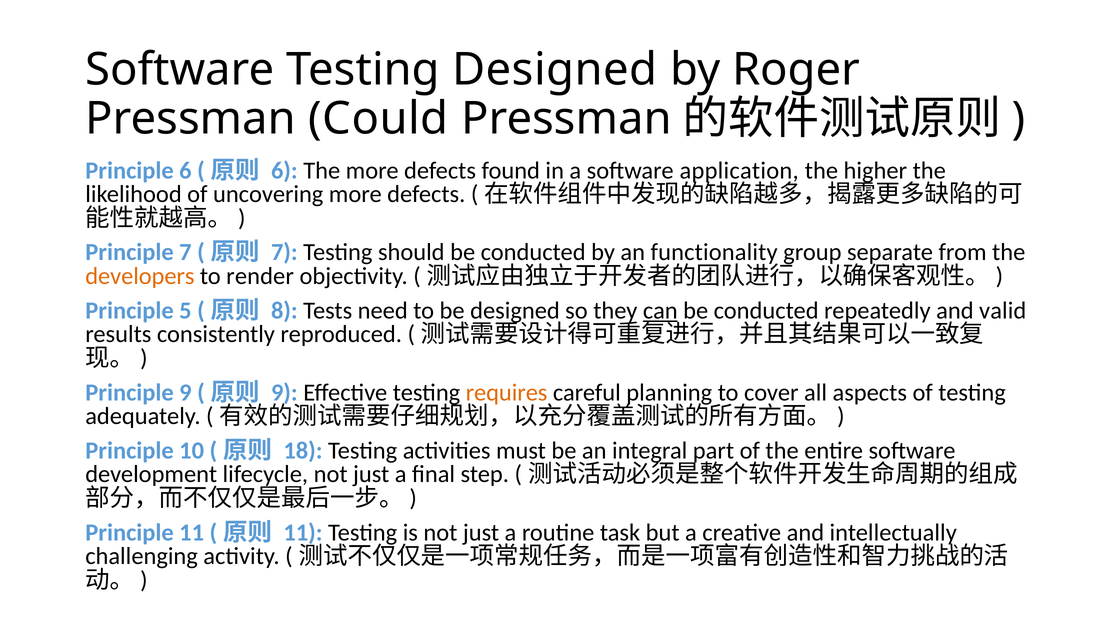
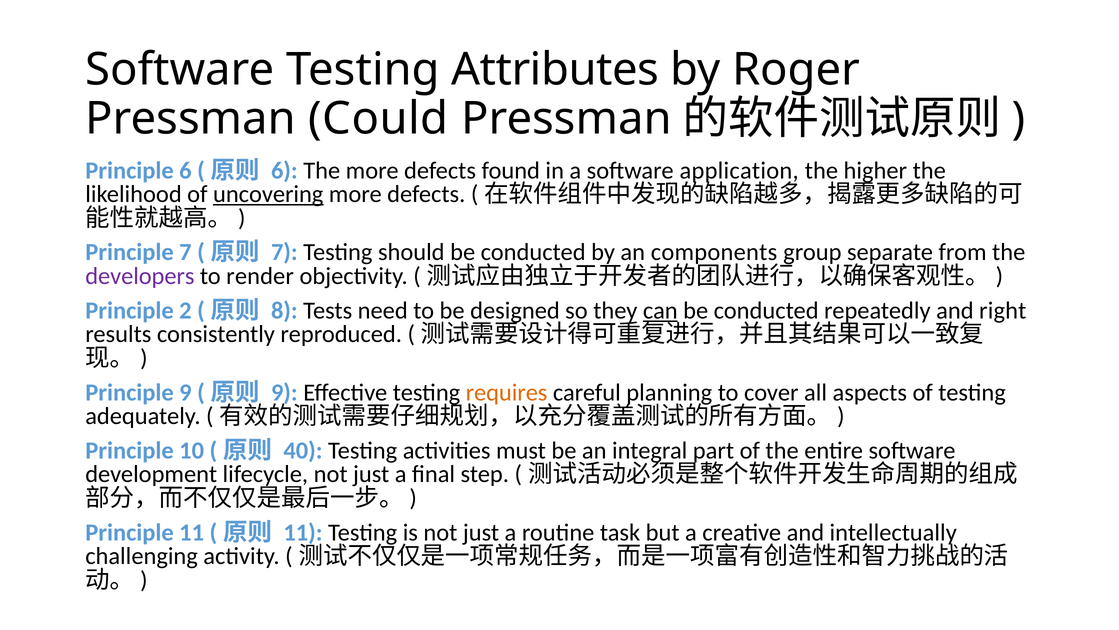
Testing Designed: Designed -> Attributes (555, 69)
uncovering underline: none -> present (268, 194)
functionality: functionality -> components (714, 252)
developers colour: orange -> purple (140, 276)
5: 5 -> 2 (185, 310)
valid: valid -> right (1003, 310)
18: 18 -> 40 (303, 450)
